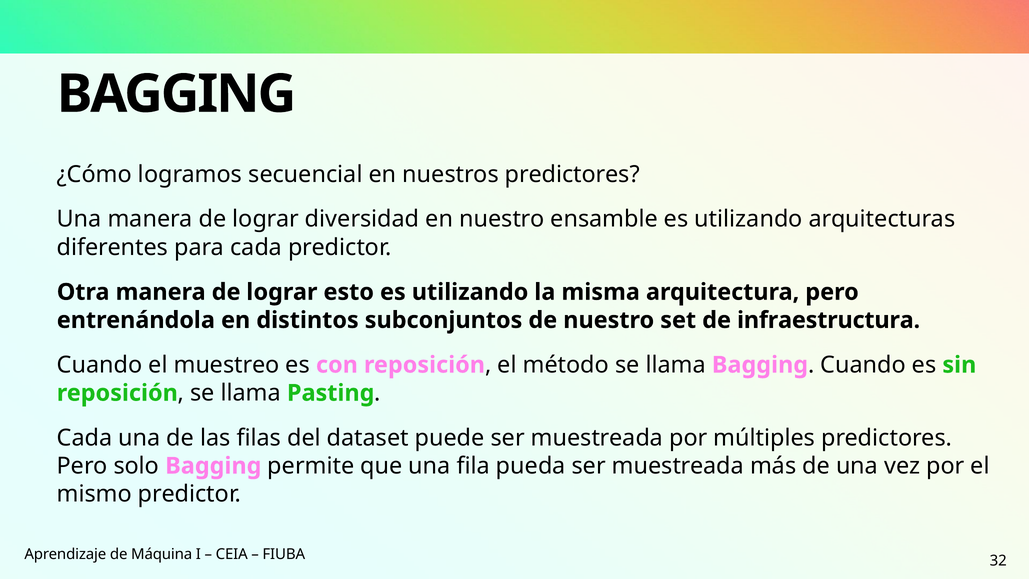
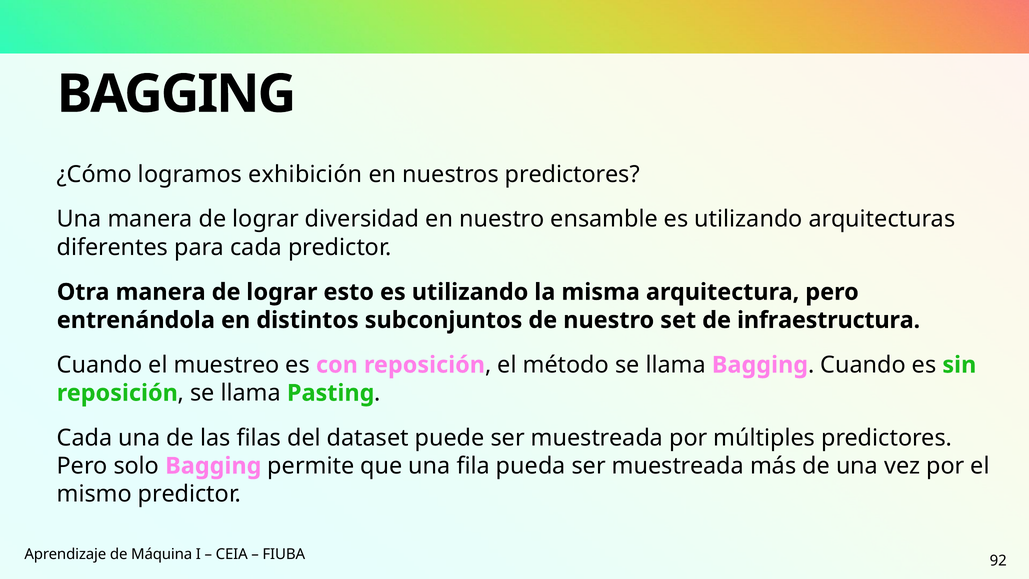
secuencial: secuencial -> exhibición (305, 174)
32: 32 -> 92 (998, 561)
